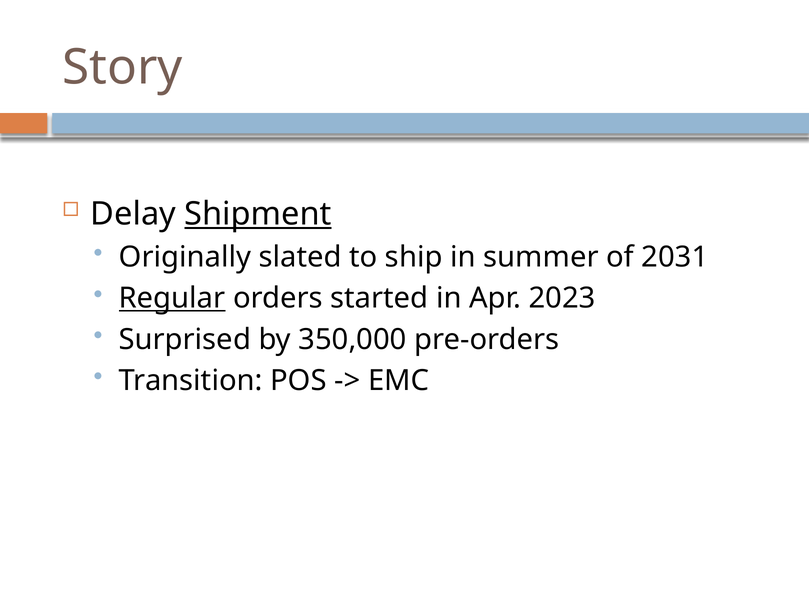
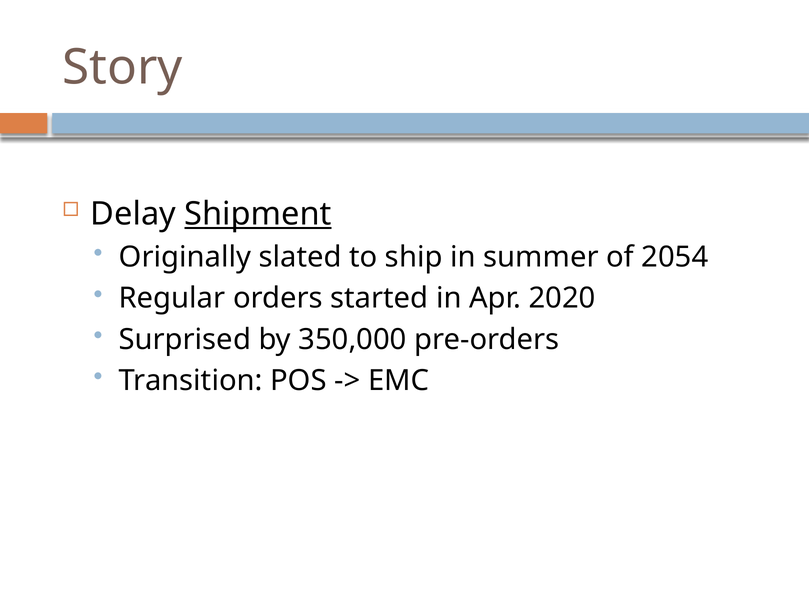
2031: 2031 -> 2054 (675, 257)
Regular underline: present -> none (172, 299)
2023: 2023 -> 2020 (562, 299)
